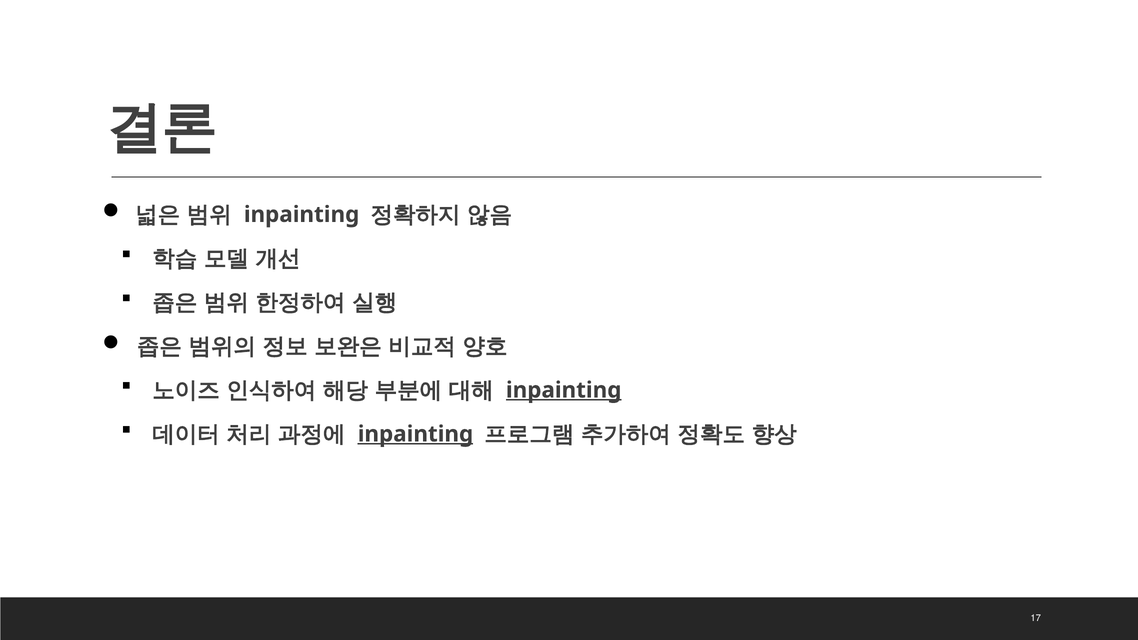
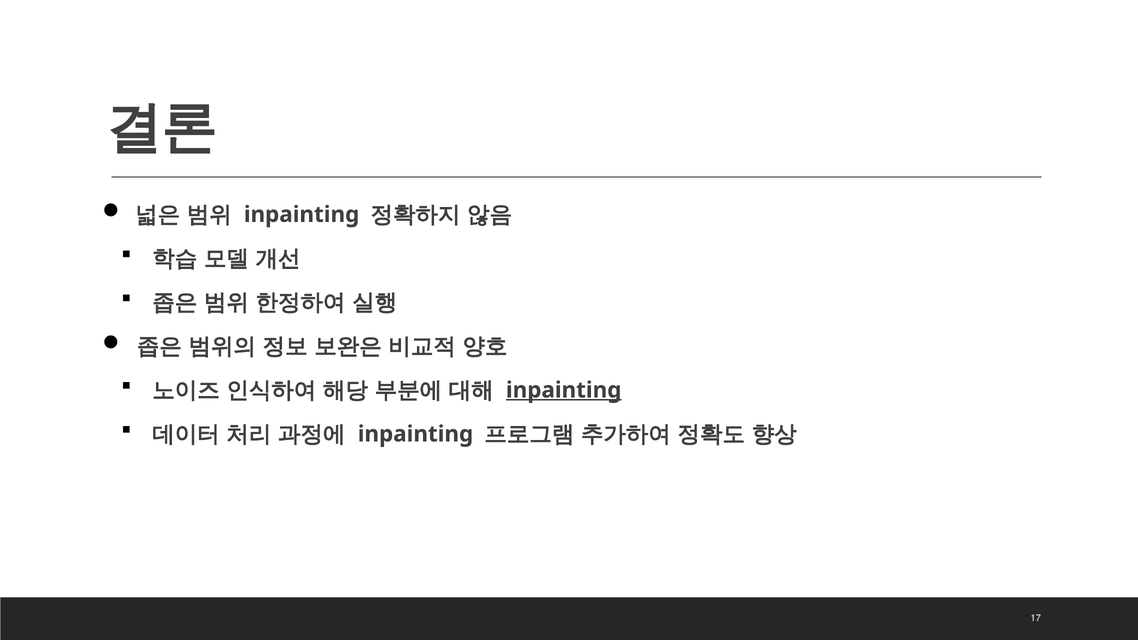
inpainting underline: present -> none (415, 434)
